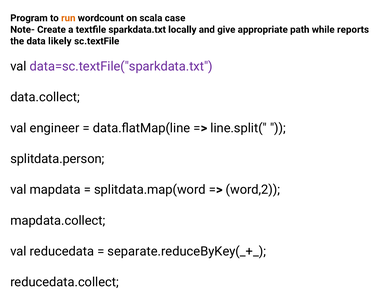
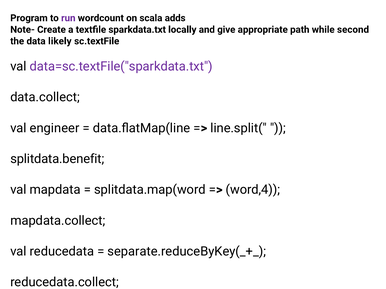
run colour: orange -> purple (68, 18)
case: case -> adds (175, 18)
reports: reports -> second (353, 30)
splitdata.person: splitdata.person -> splitdata.benefit (57, 159)
word,2: word,2 -> word,4 (253, 190)
